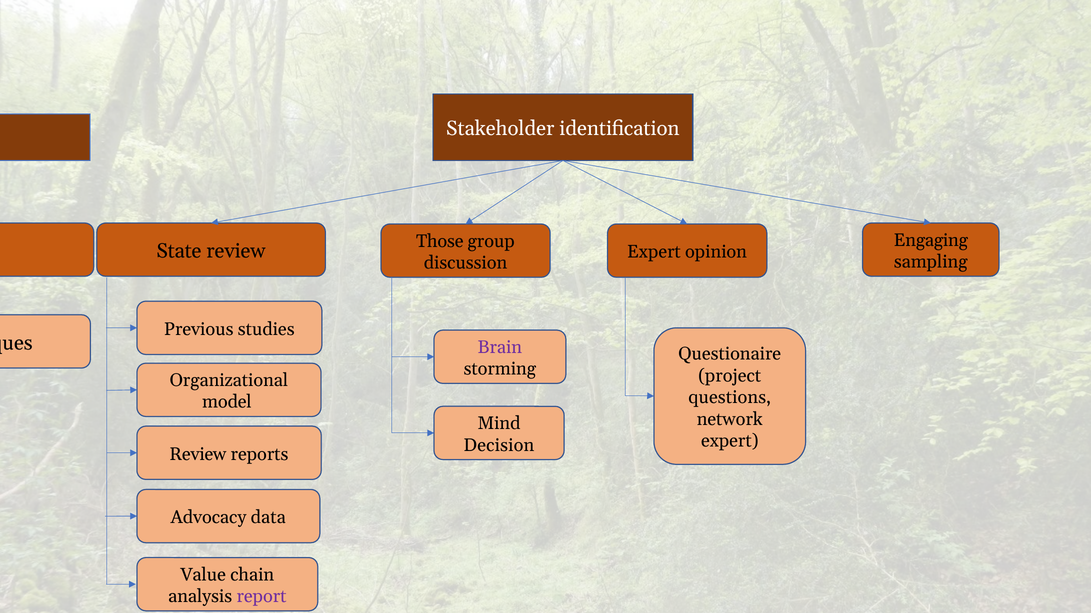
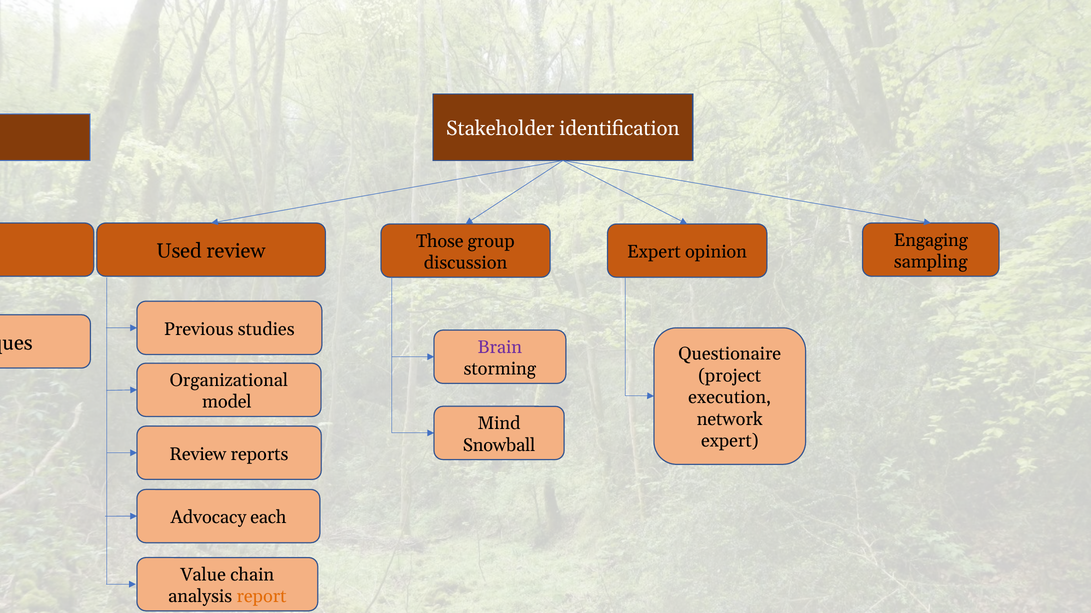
State: State -> Used (179, 251)
questions: questions -> execution (730, 398)
Decision: Decision -> Snowball (499, 446)
data: data -> each (268, 518)
report colour: purple -> orange (262, 597)
